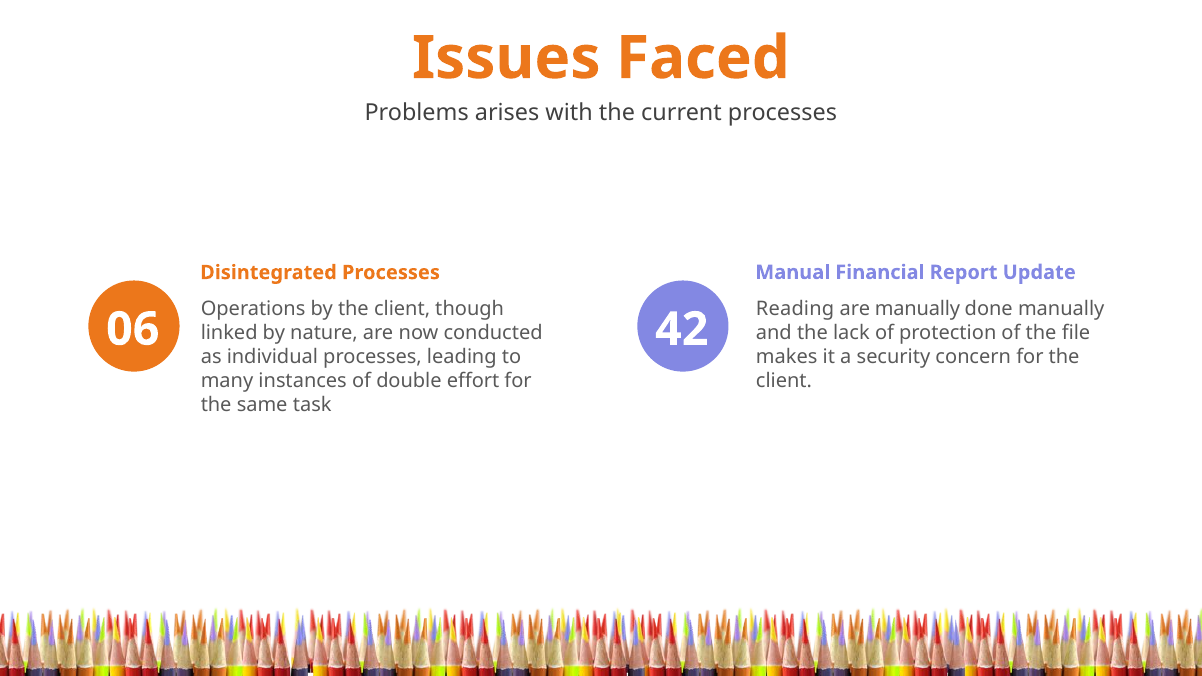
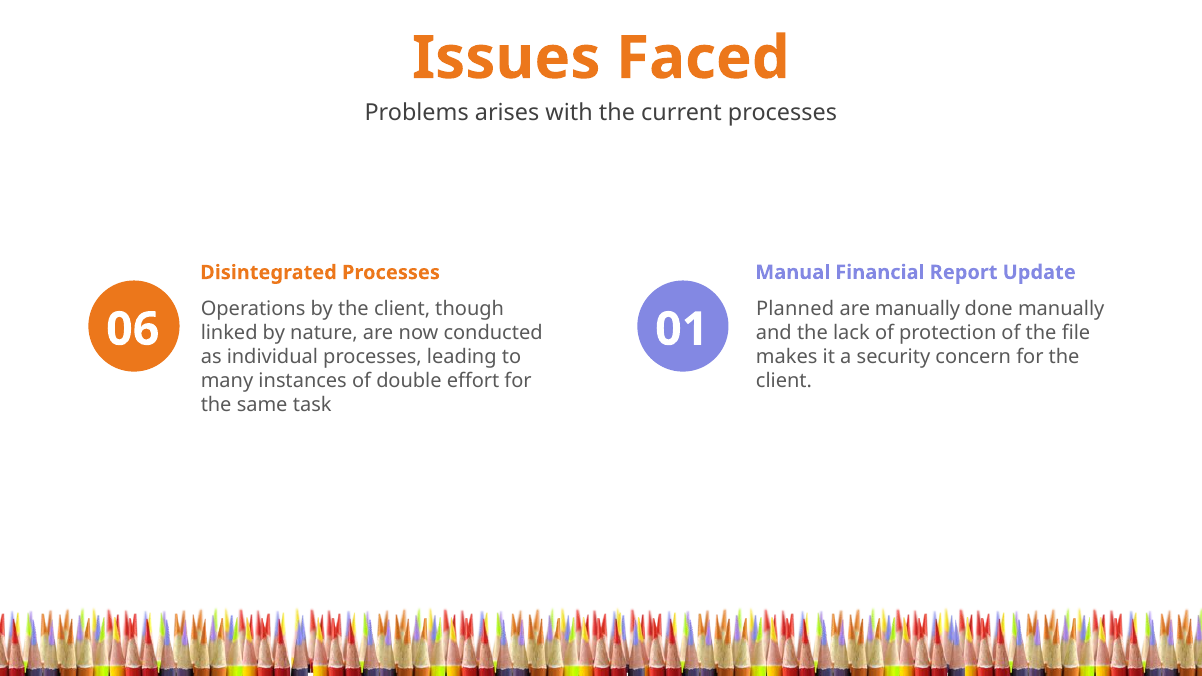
Reading: Reading -> Planned (795, 309)
42: 42 -> 01 (682, 329)
